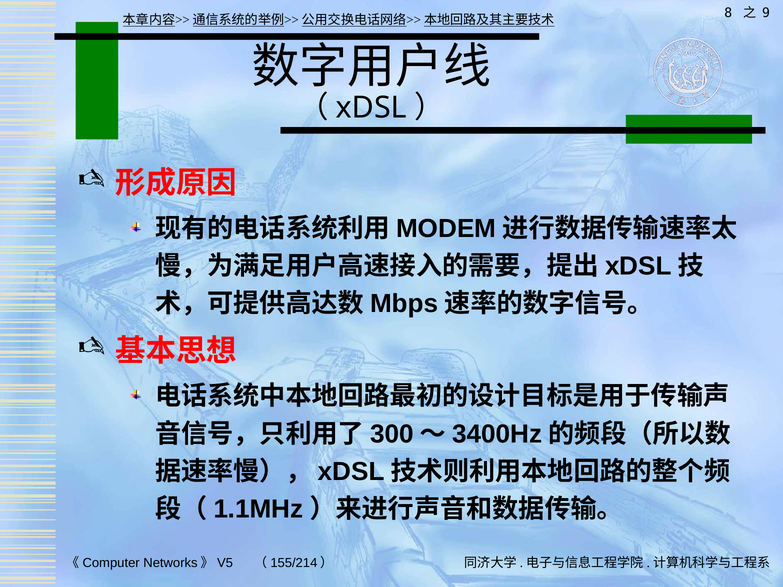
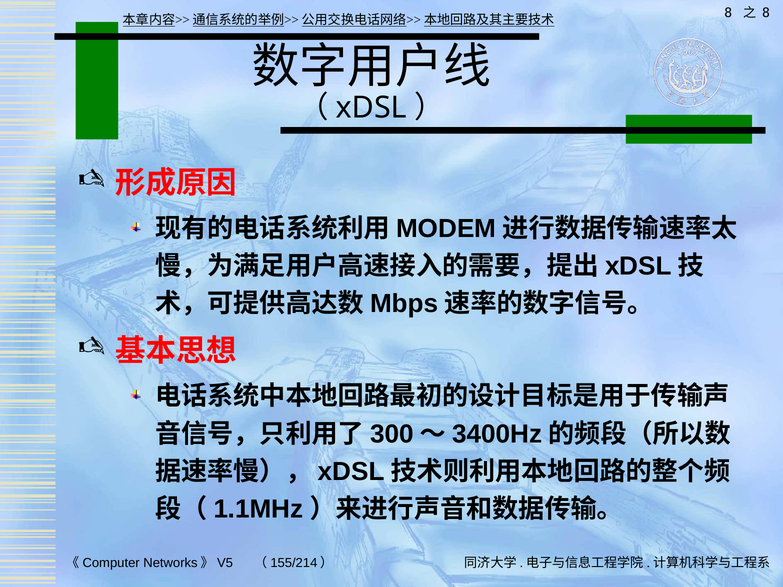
9: 9 -> 8 (766, 13)
